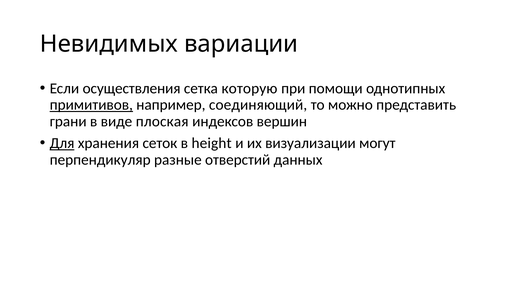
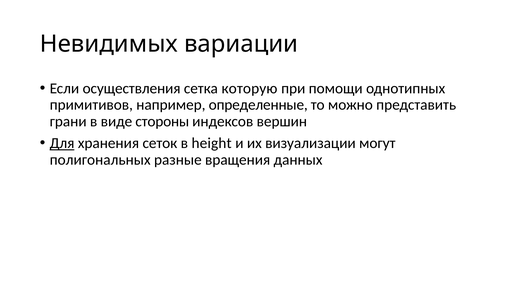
примитивов underline: present -> none (91, 105)
соединяющий: соединяющий -> определенные (258, 105)
плоская: плоская -> стороны (162, 121)
перпендикуляр: перпендикуляр -> полигональных (100, 160)
отверстий: отверстий -> вращения (238, 160)
